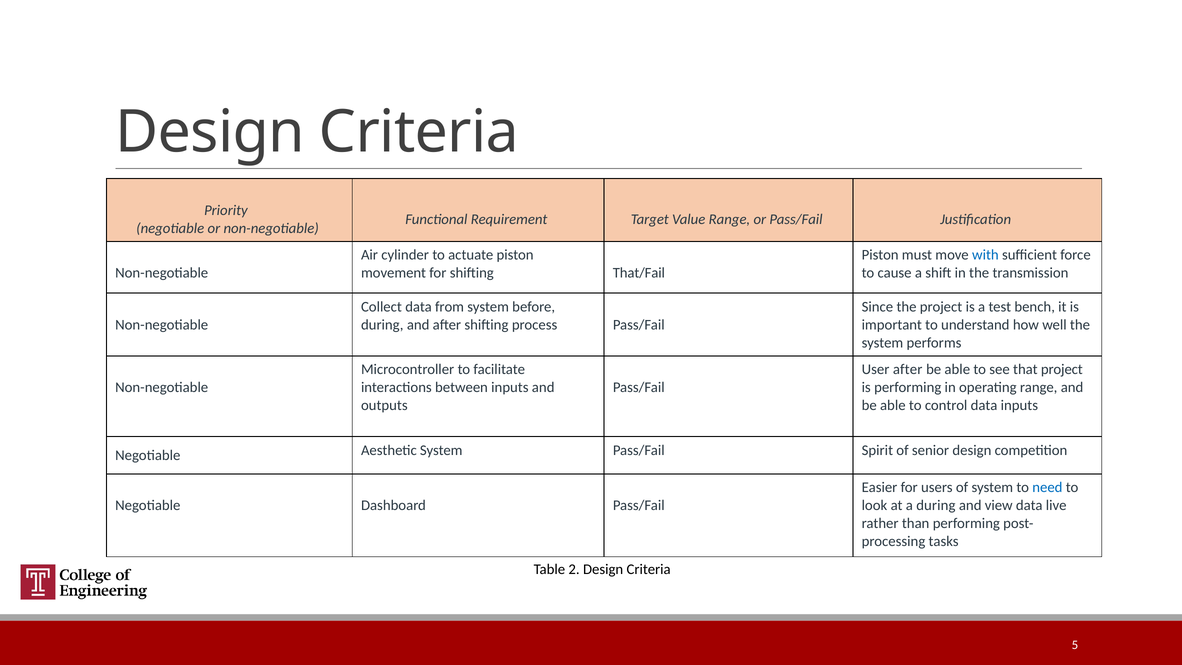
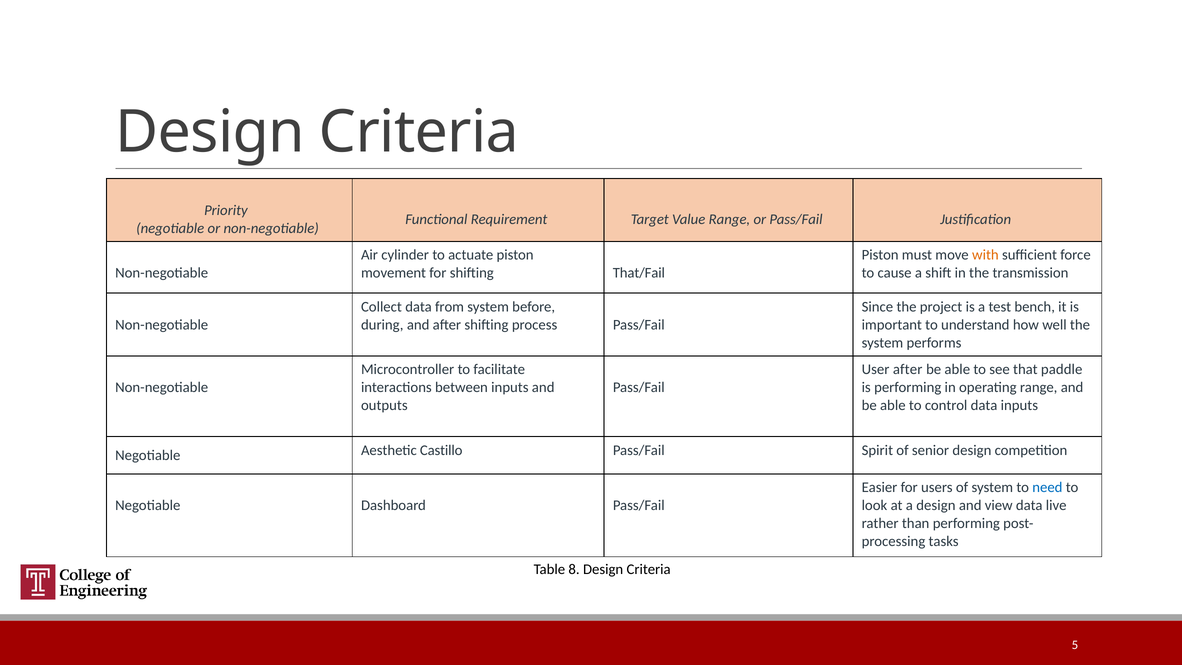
with colour: blue -> orange (985, 255)
that project: project -> paddle (1062, 370)
Aesthetic System: System -> Castillo (441, 450)
a during: during -> design (936, 505)
2: 2 -> 8 (574, 569)
